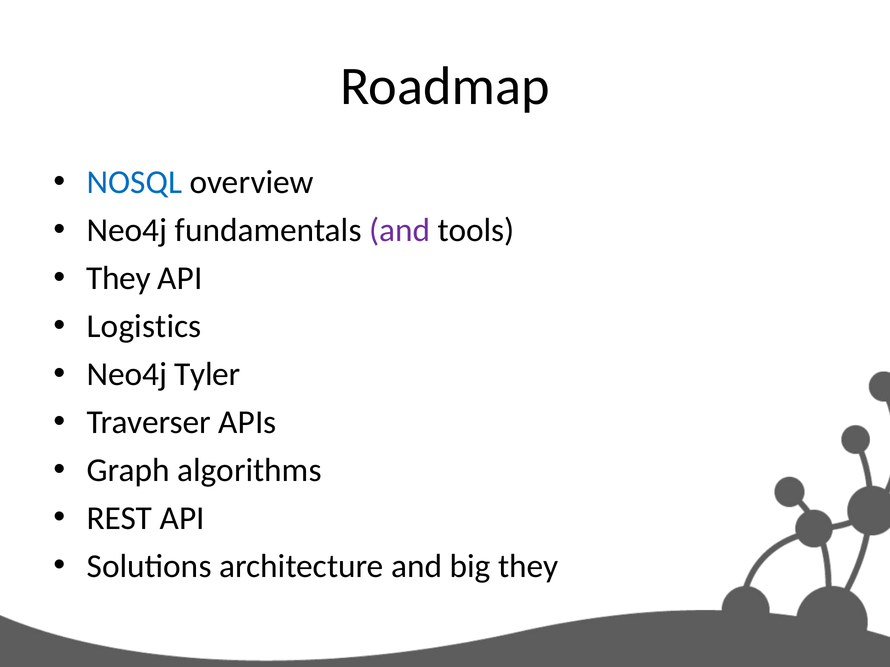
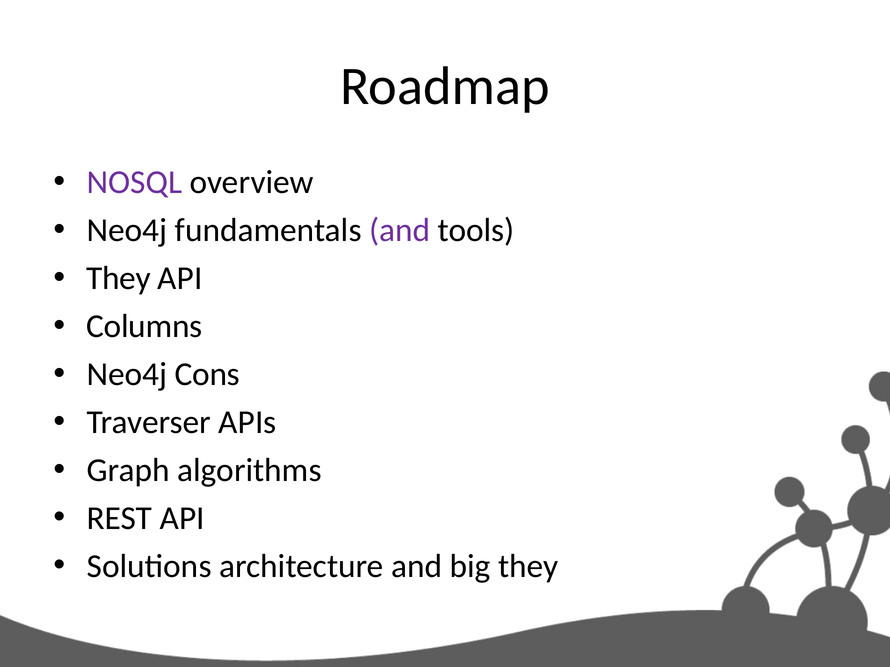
NOSQL colour: blue -> purple (134, 183)
Logistics: Logistics -> Columns (144, 327)
Tyler: Tyler -> Cons (207, 375)
